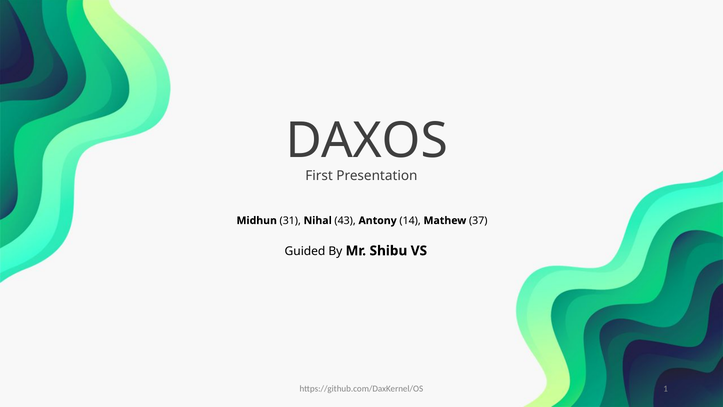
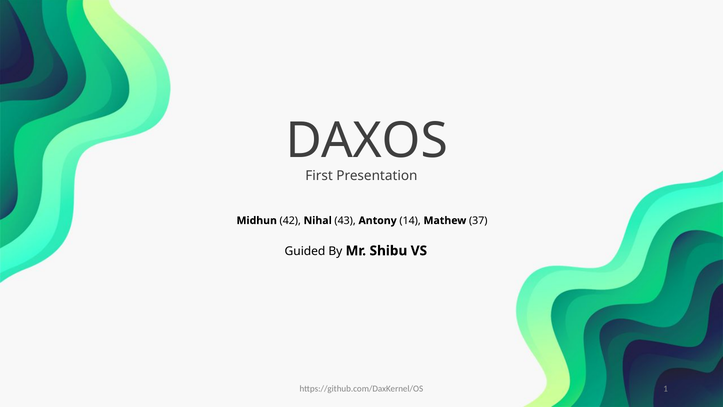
31: 31 -> 42 (290, 220)
